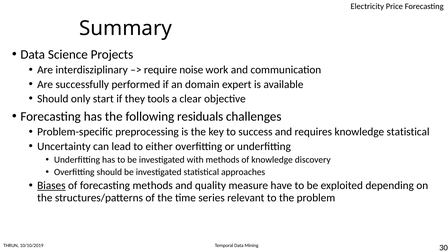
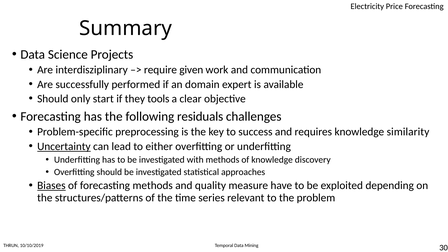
noise: noise -> given (191, 70)
knowledge statistical: statistical -> similarity (408, 132)
Uncertainty underline: none -> present (64, 146)
